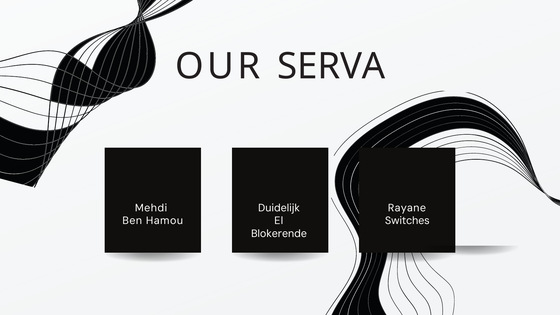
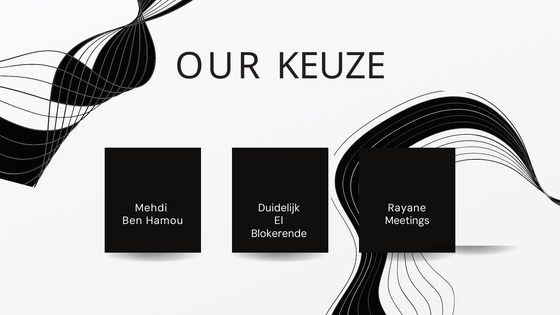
SERVA: SERVA -> KEUZE (331, 67)
Switches: Switches -> Meetings (407, 221)
